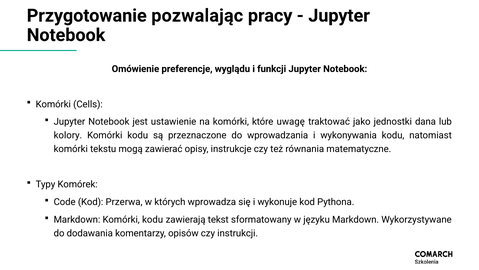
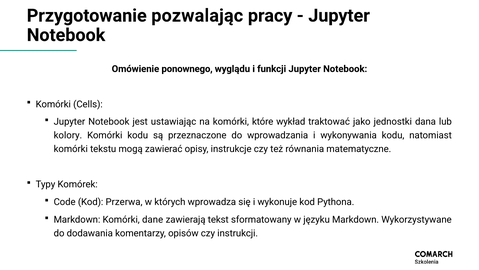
preferencje: preferencje -> ponownego (187, 69)
ustawienie: ustawienie -> ustawiając (174, 122)
uwagę: uwagę -> wykład (291, 122)
Markdown Komórki kodu: kodu -> dane (153, 219)
